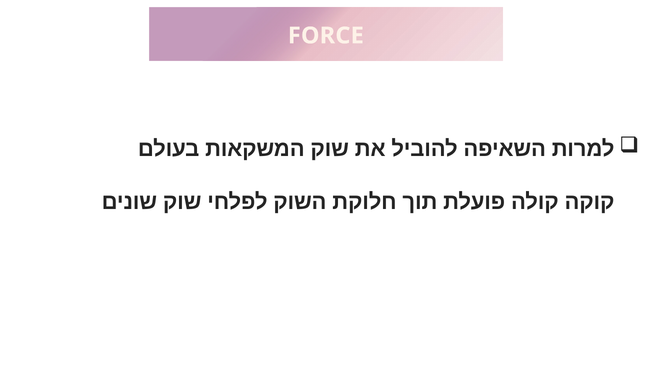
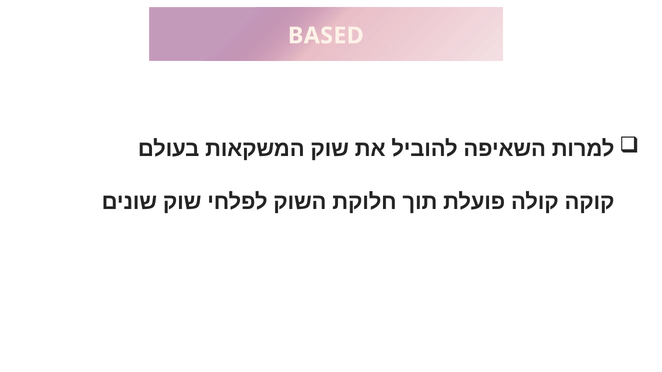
FORCE: FORCE -> BASED (326, 36)
